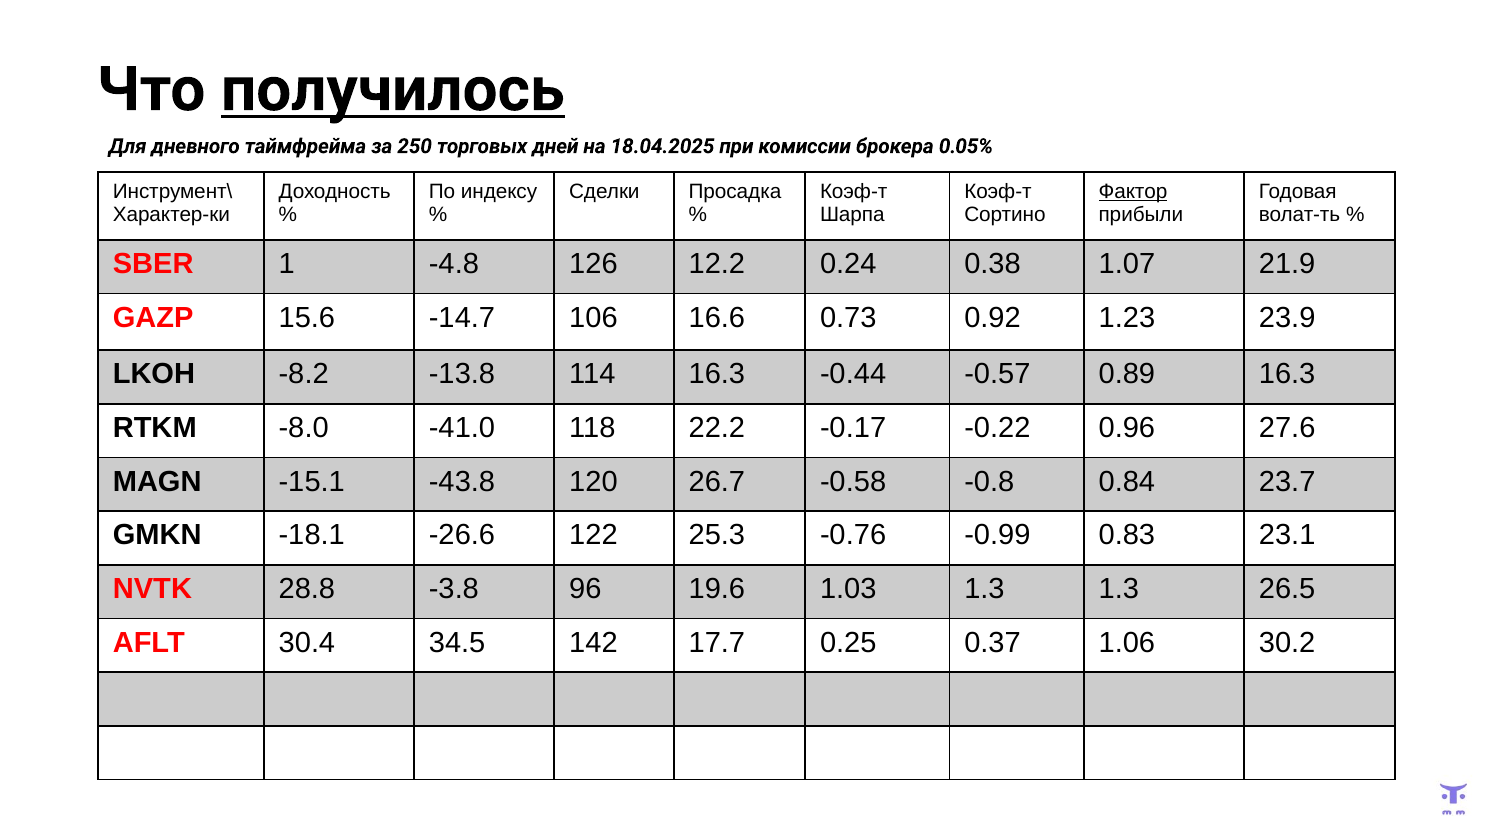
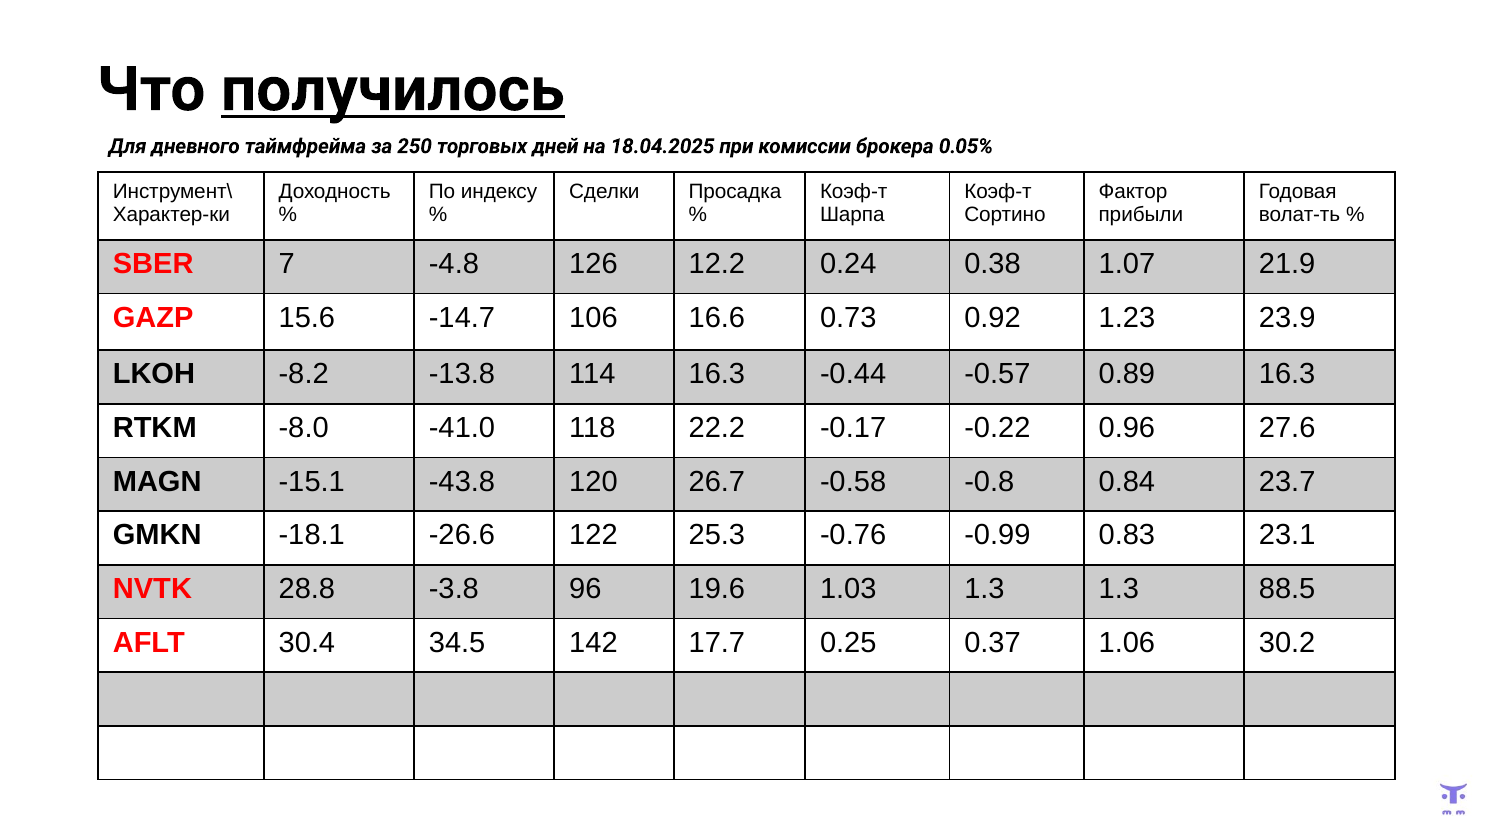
Фактор underline: present -> none (1133, 191)
1: 1 -> 7 (287, 264)
26.5: 26.5 -> 88.5 (1287, 589)
